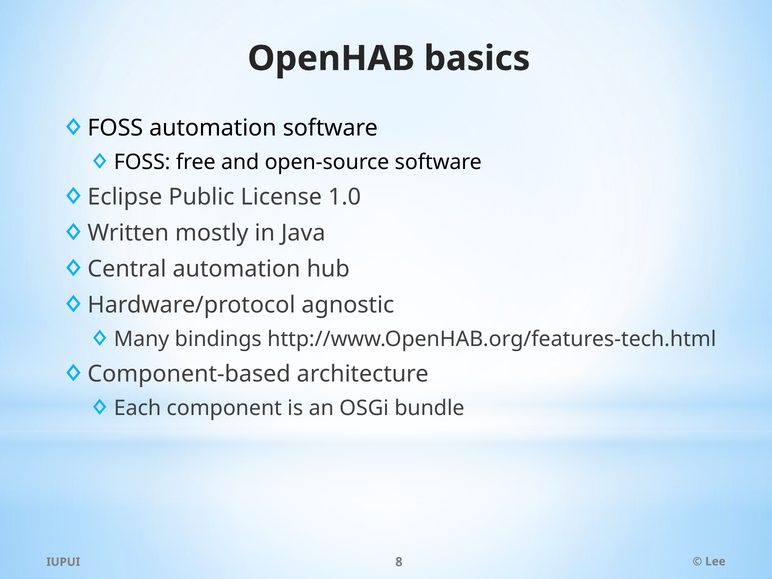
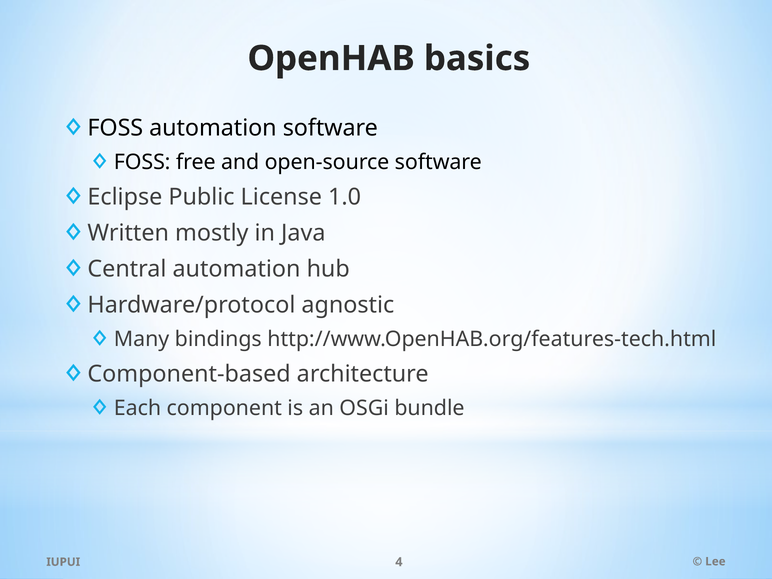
8: 8 -> 4 (399, 562)
